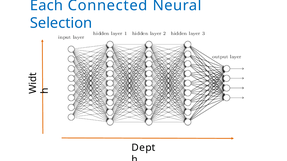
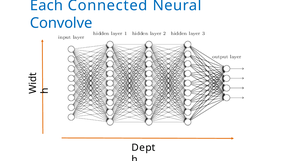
Selection: Selection -> Convolve (61, 23)
